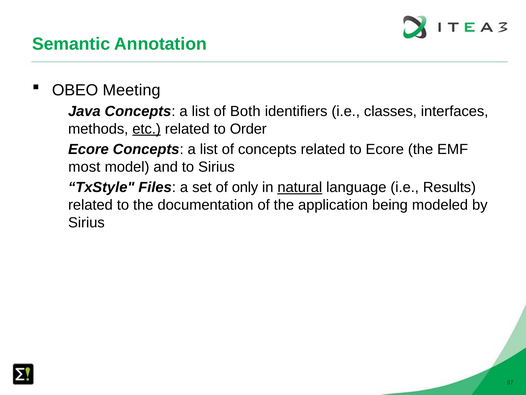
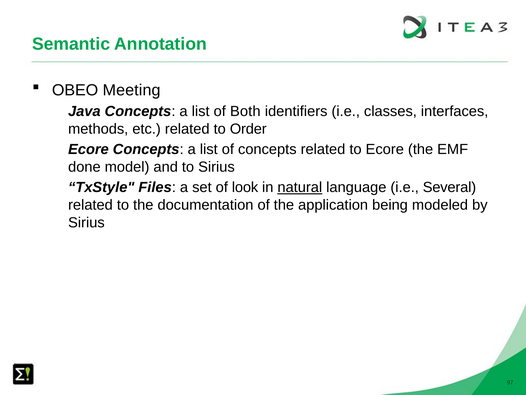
etc underline: present -> none (147, 129)
most: most -> done (84, 167)
only: only -> look (245, 187)
Results: Results -> Several (449, 187)
